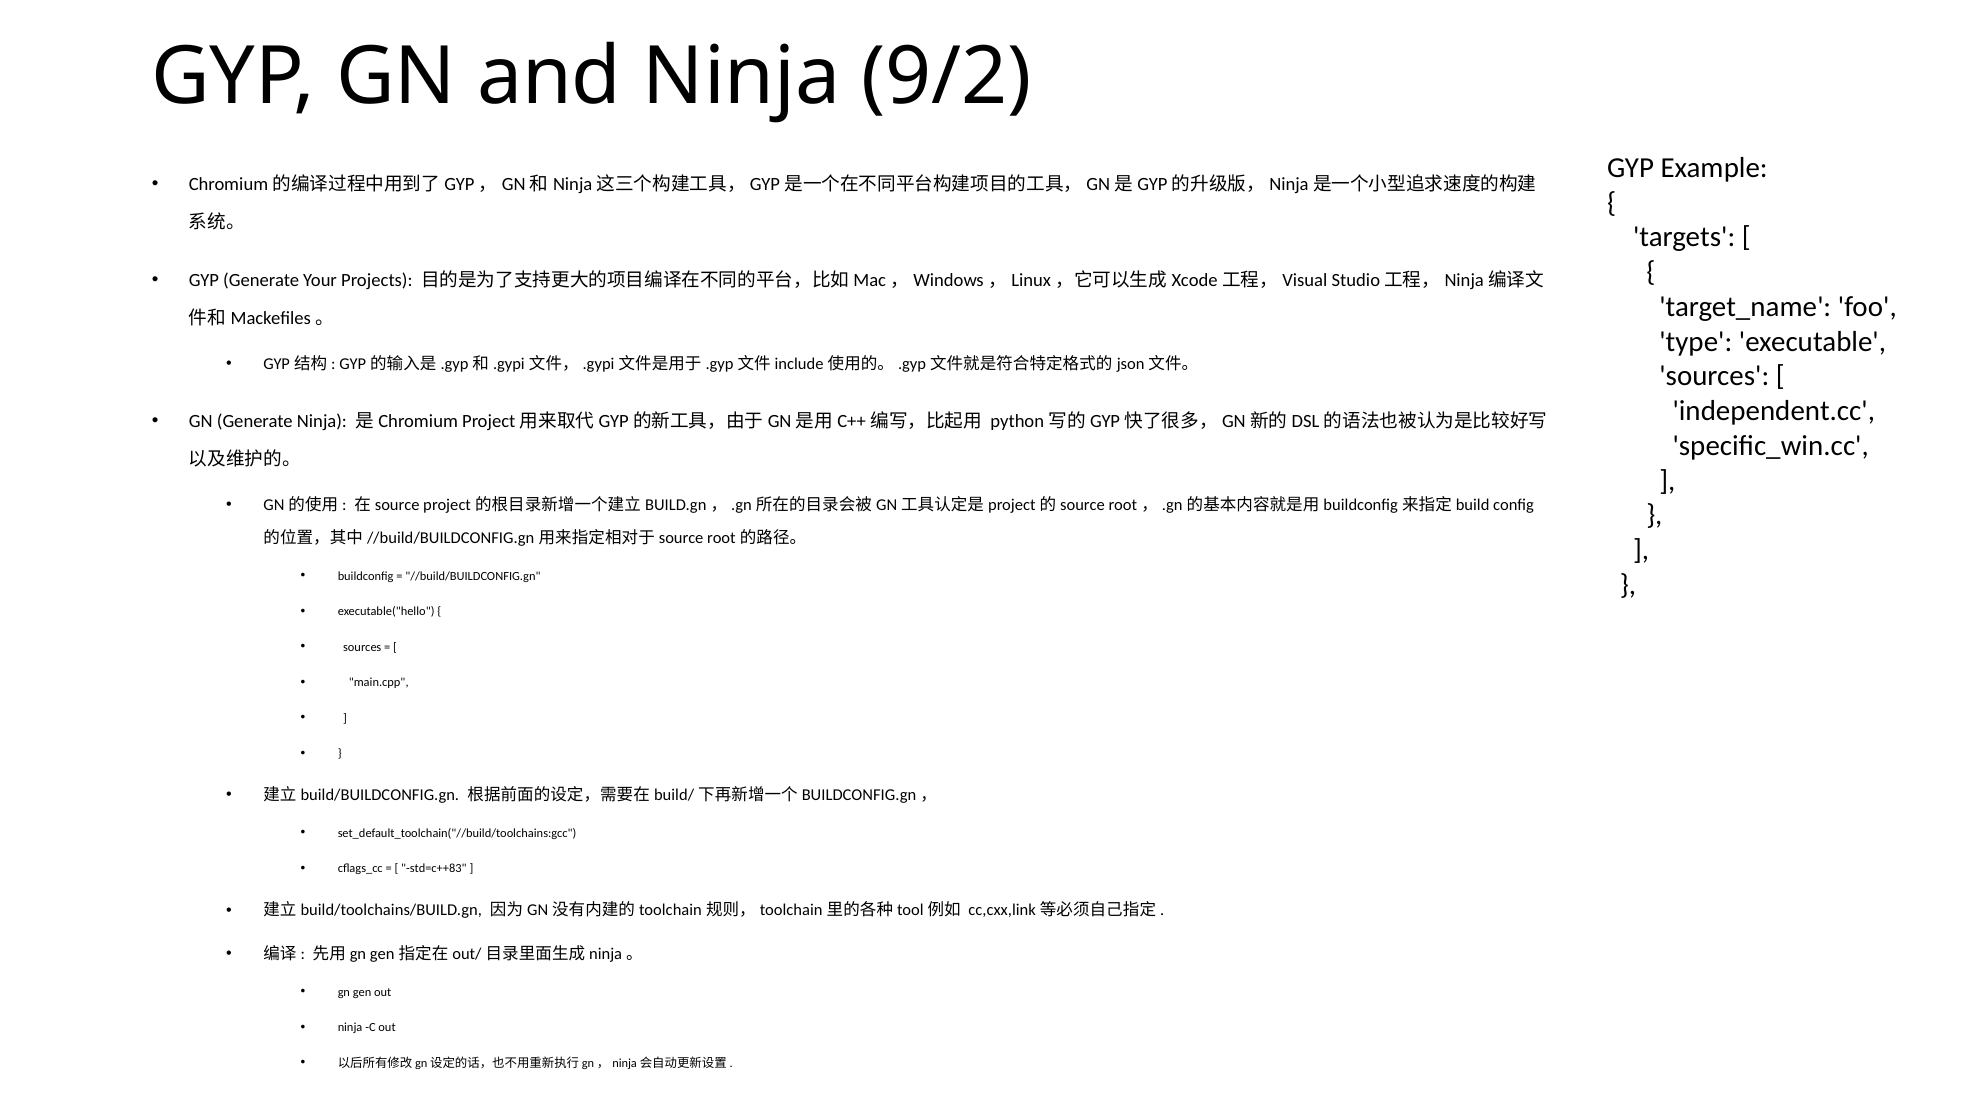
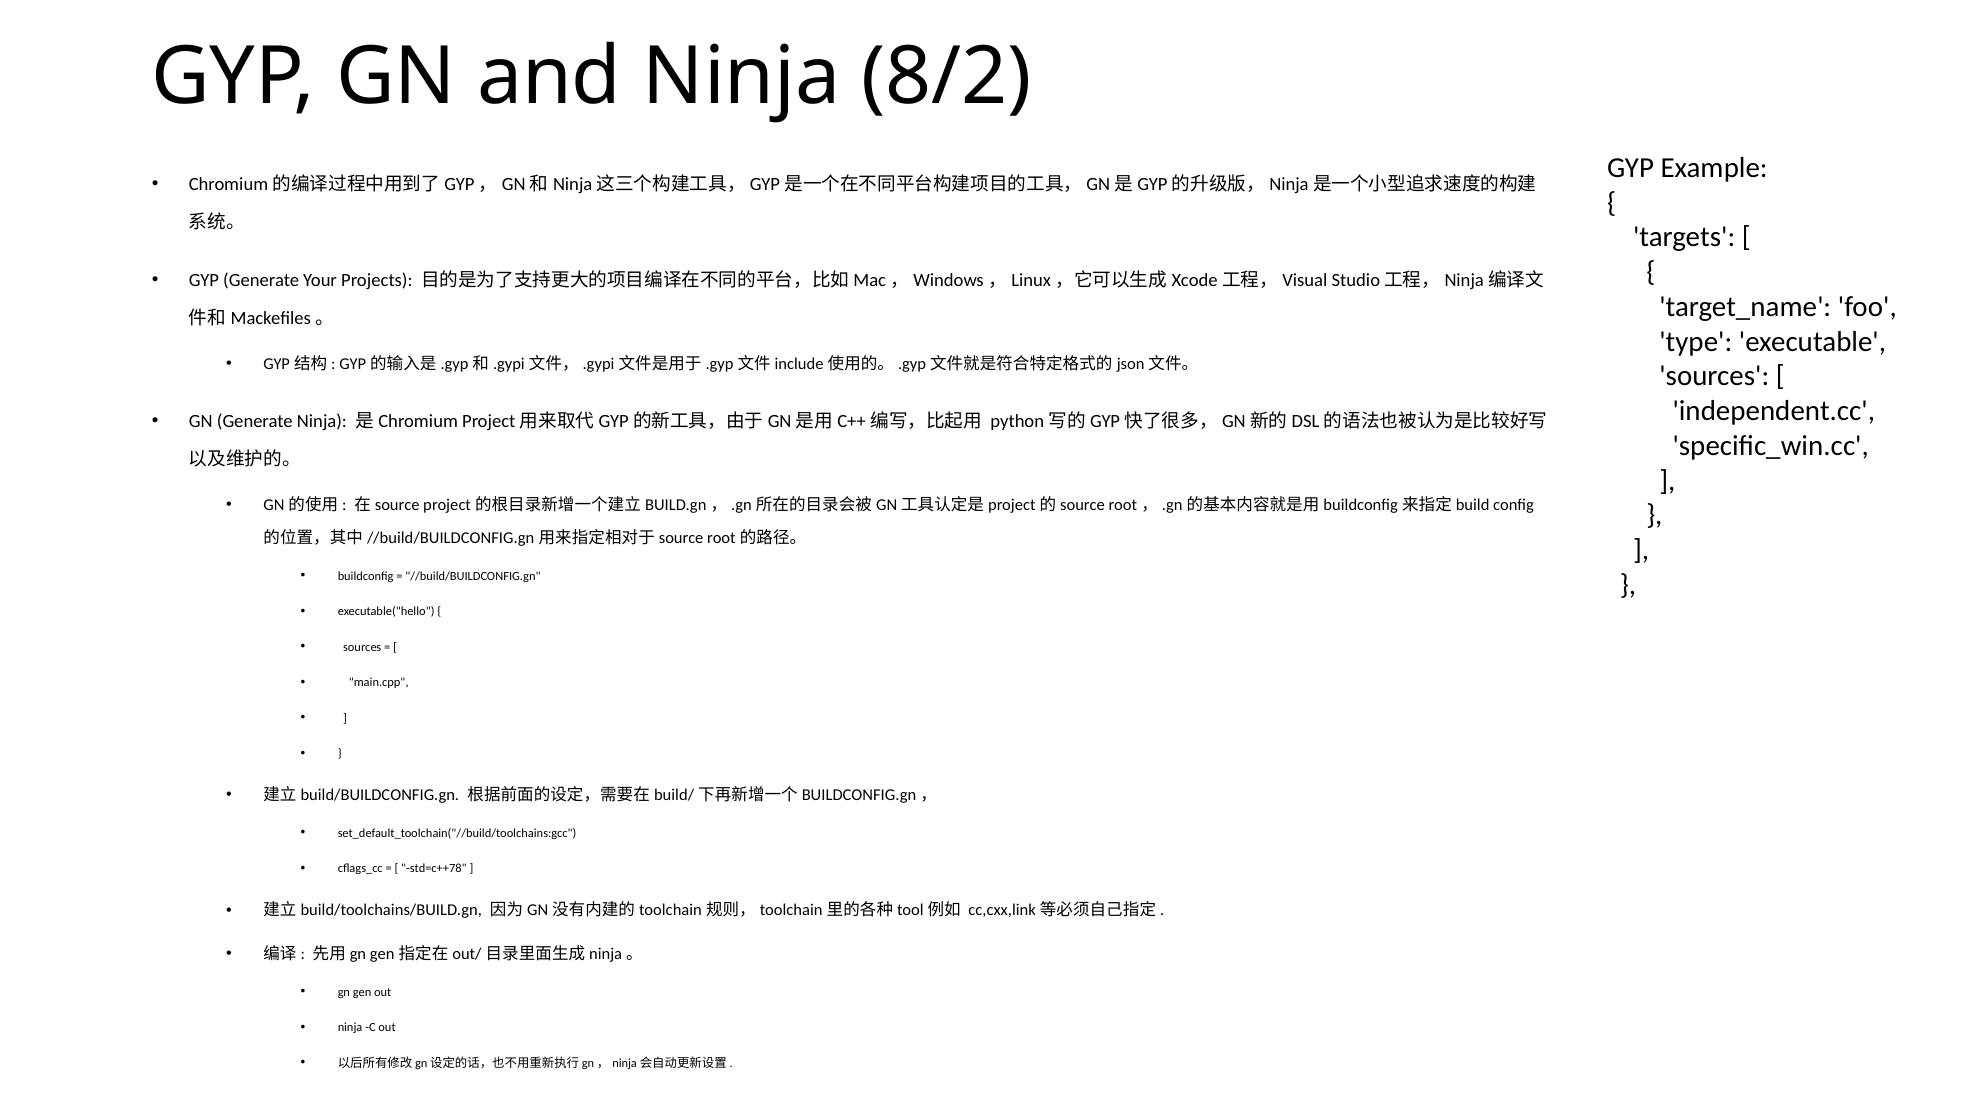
9/2: 9/2 -> 8/2 (947, 77)
std=c++83: std=c++83 -> std=c++78 (434, 869)
